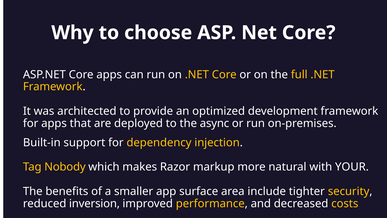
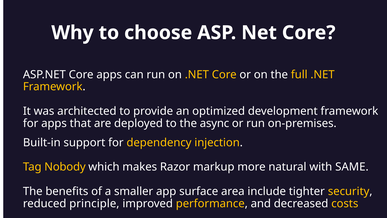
YOUR: YOUR -> SAME (352, 167)
inversion: inversion -> principle (94, 203)
